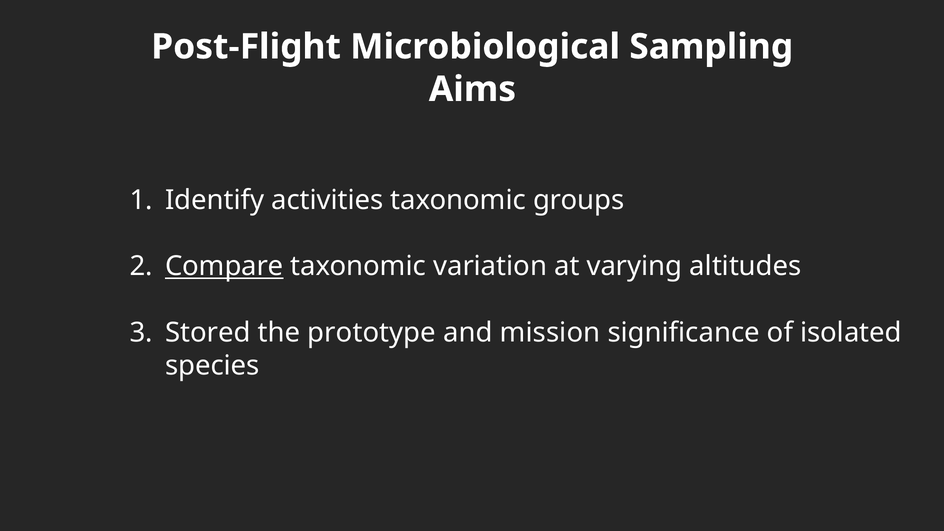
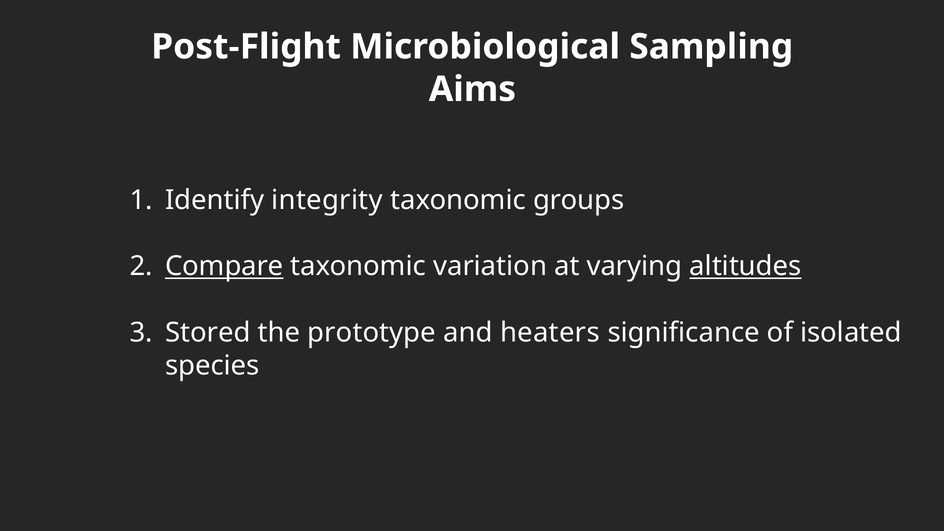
activities: activities -> integrity (327, 200)
altitudes underline: none -> present (746, 266)
mission: mission -> heaters (550, 332)
